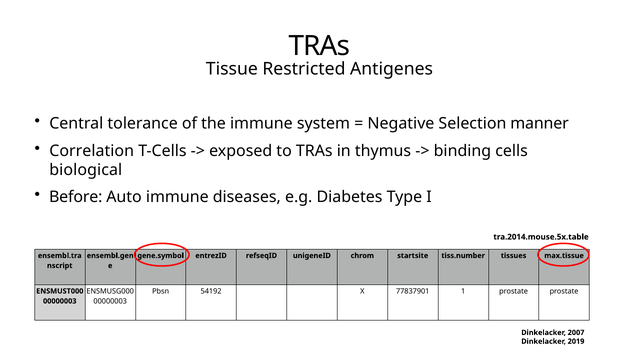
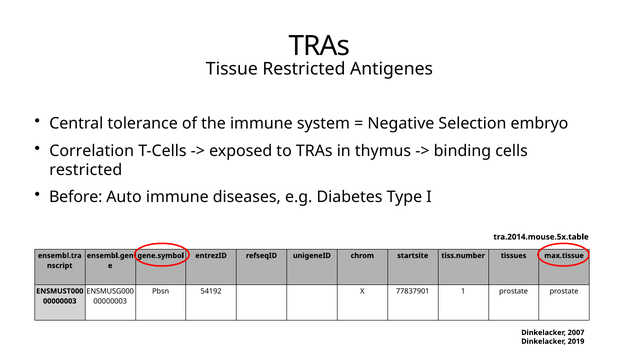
manner: manner -> embryo (539, 124)
biological: biological -> restricted (86, 170)
